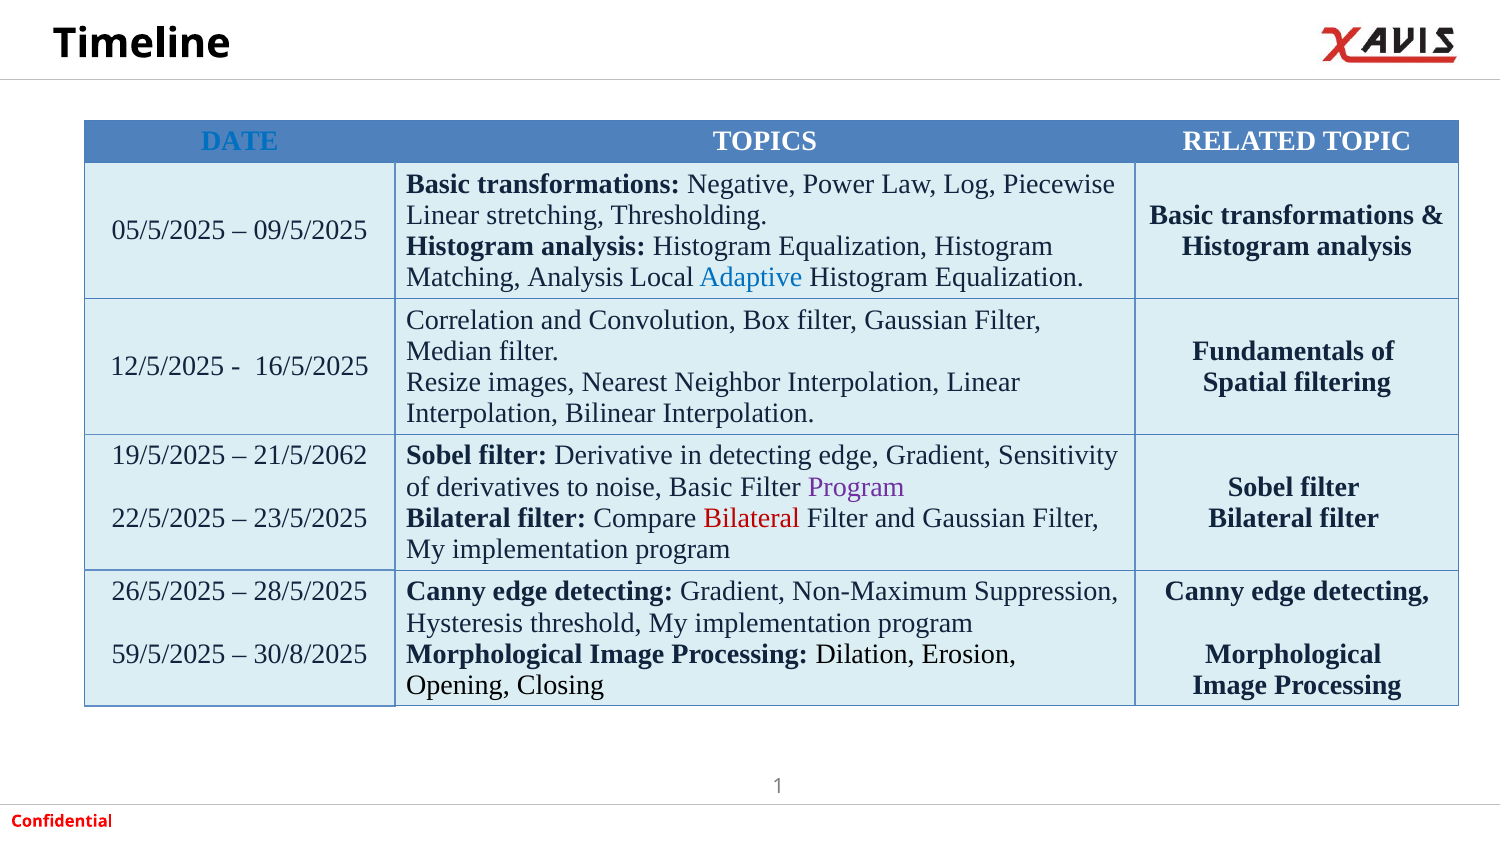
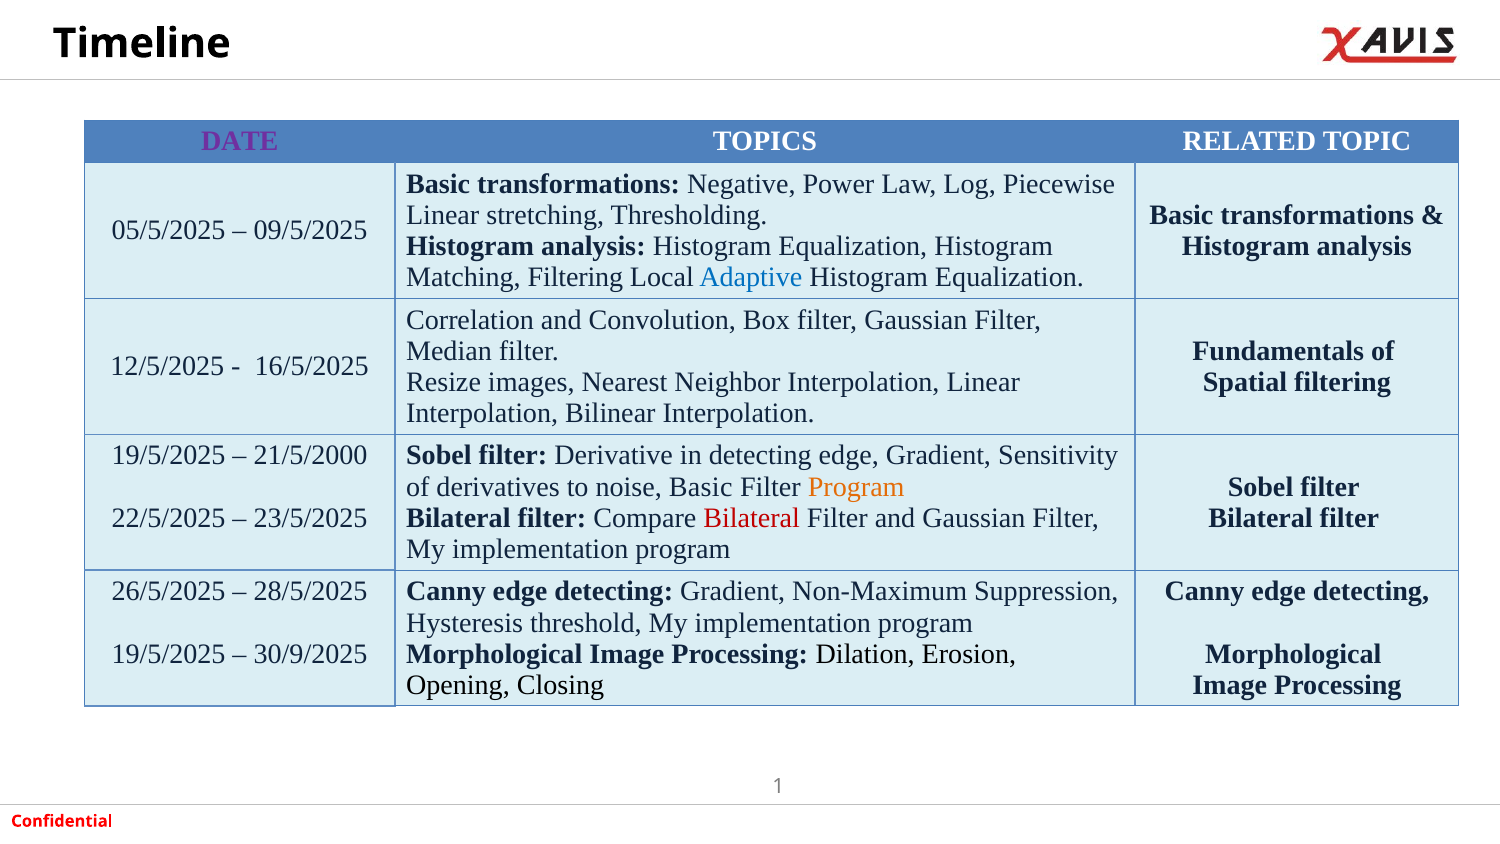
DATE colour: blue -> purple (240, 141)
Matching Analysis: Analysis -> Filtering (575, 277)
21/5/2062: 21/5/2062 -> 21/5/2000 (311, 456)
Program colour: purple -> orange (856, 487)
59/5/2025: 59/5/2025 -> 19/5/2025 (169, 654)
30/8/2025: 30/8/2025 -> 30/9/2025 (311, 654)
